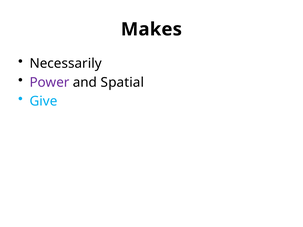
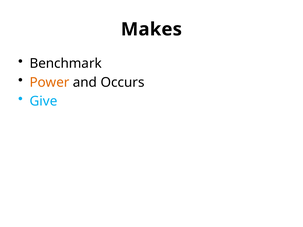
Necessarily: Necessarily -> Benchmark (66, 64)
Power colour: purple -> orange (49, 82)
Spatial: Spatial -> Occurs (122, 82)
